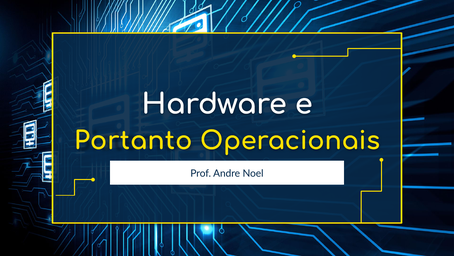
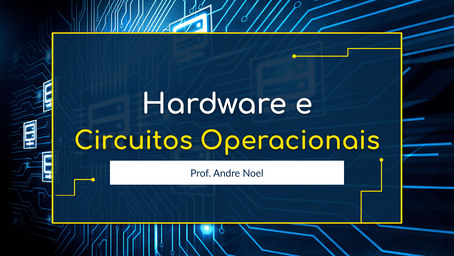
Portanto: Portanto -> Circuitos (133, 141)
